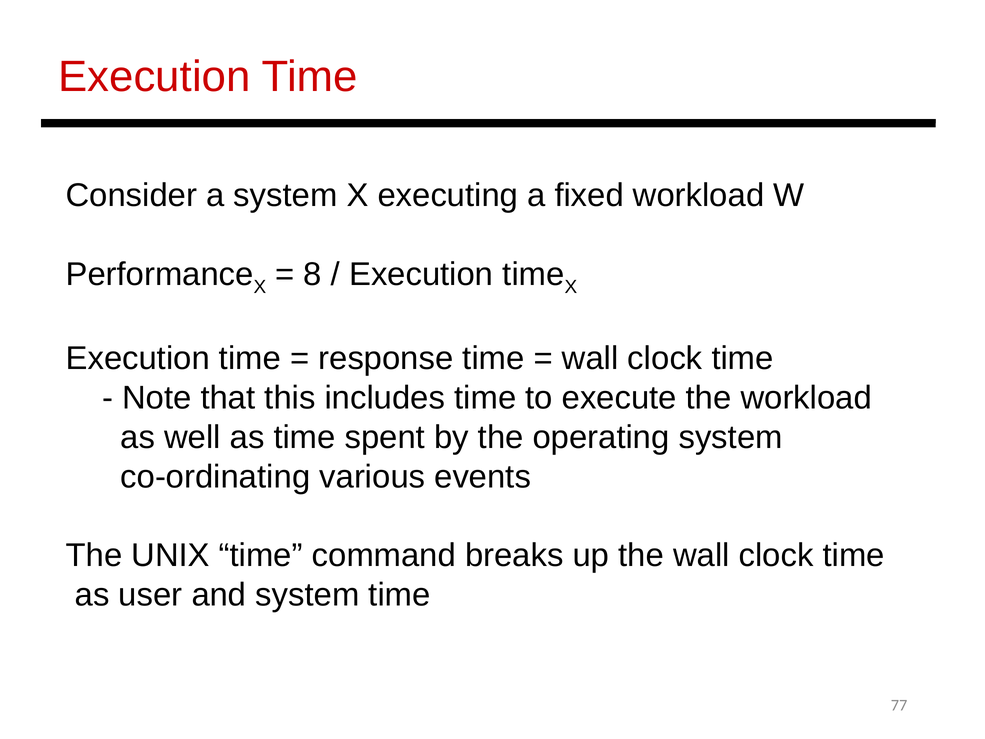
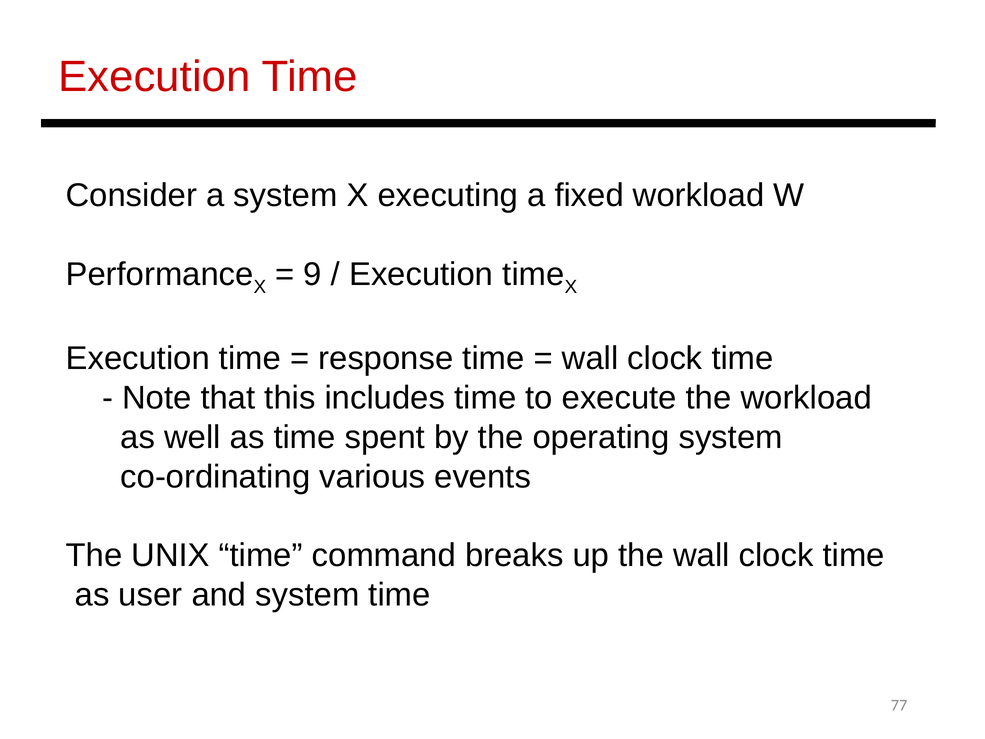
8: 8 -> 9 (313, 274)
